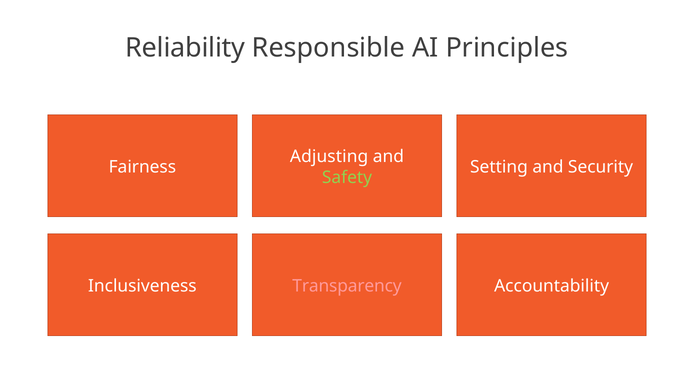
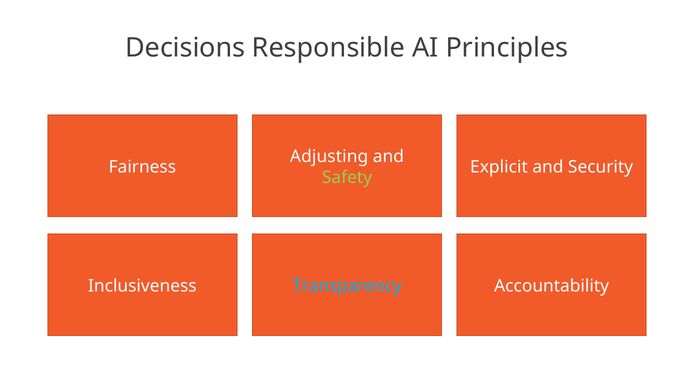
Reliability: Reliability -> Decisions (185, 48)
Setting: Setting -> Explicit (499, 167)
Transparency colour: pink -> light blue (347, 286)
